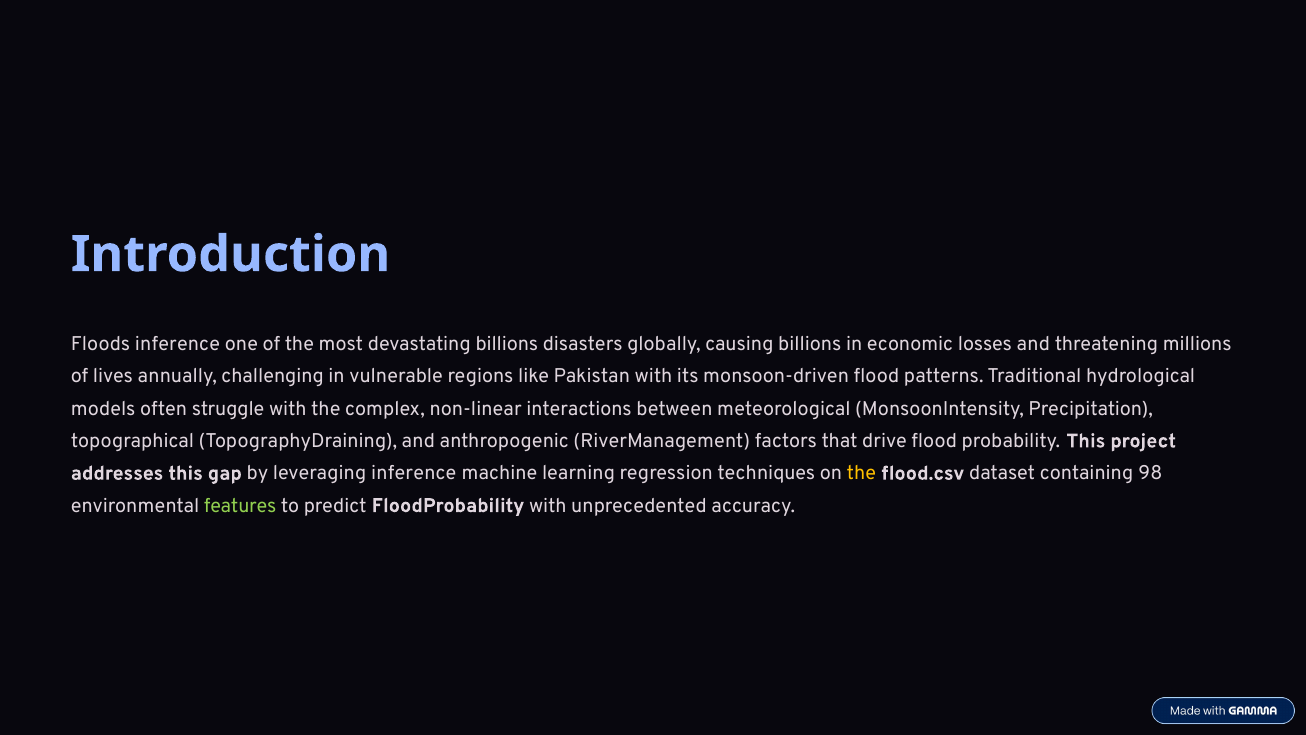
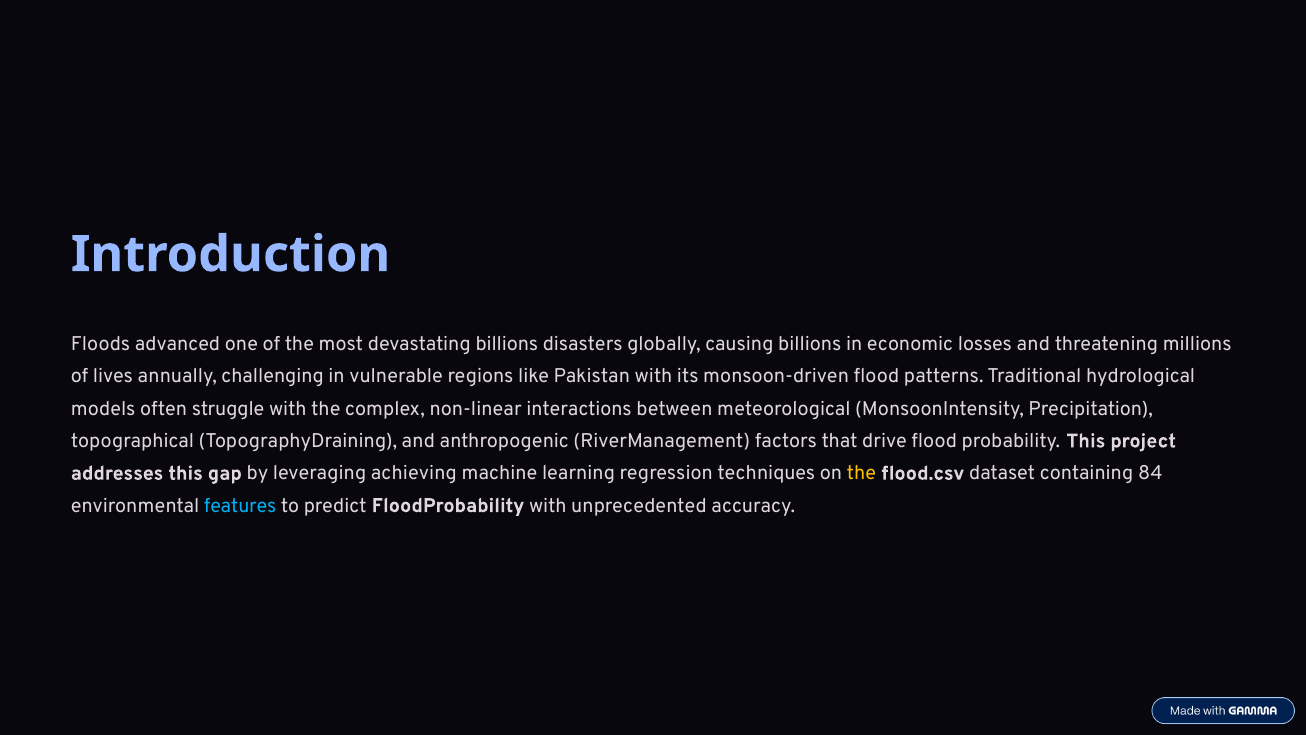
Floods inference: inference -> advanced (178, 344)
leveraging inference: inference -> achieving (414, 473)
98: 98 -> 84 (1150, 473)
features colour: light green -> light blue (240, 505)
